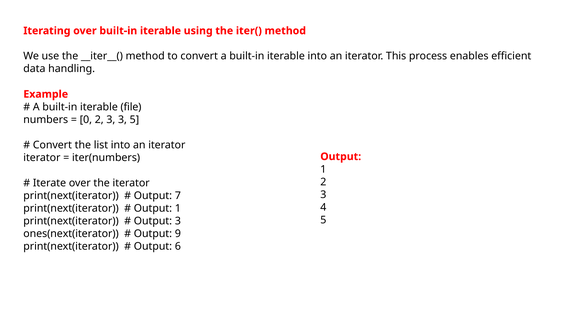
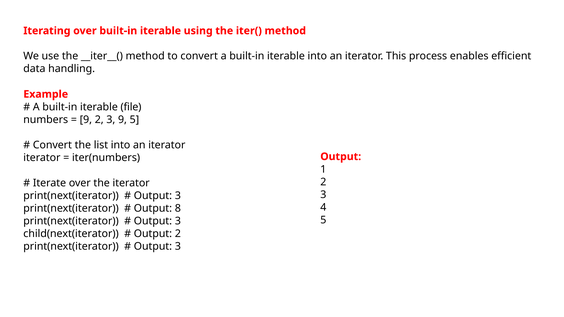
0: 0 -> 9 (86, 120)
3 3: 3 -> 9 (122, 120)
7: 7 -> 3 (178, 196)
1: 1 -> 8 (178, 208)
ones(next(iterator: ones(next(iterator -> child(next(iterator (71, 234)
Output 9: 9 -> 2 (178, 234)
6: 6 -> 3 (178, 247)
